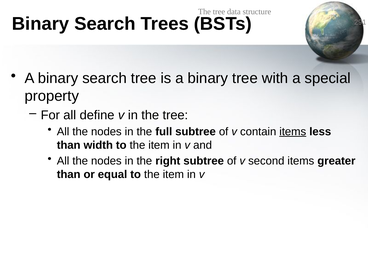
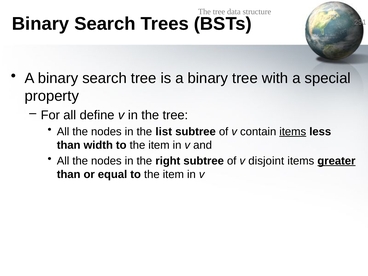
full: full -> list (164, 132)
second: second -> disjoint (266, 161)
greater underline: none -> present (336, 161)
